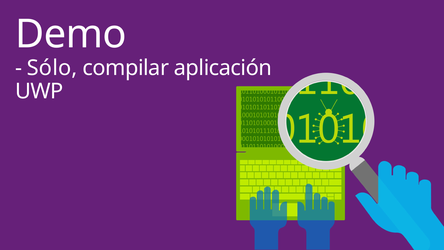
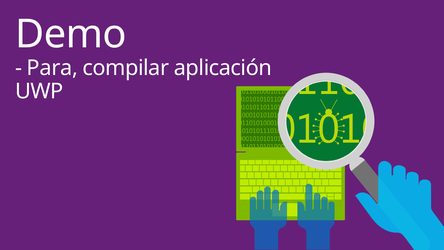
Sólo: Sólo -> Para (52, 68)
